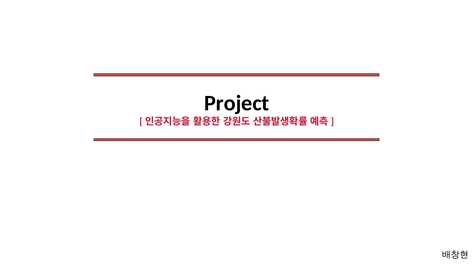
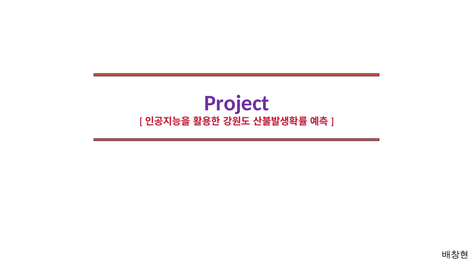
Project colour: black -> purple (237, 103)
